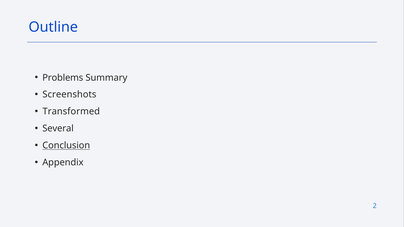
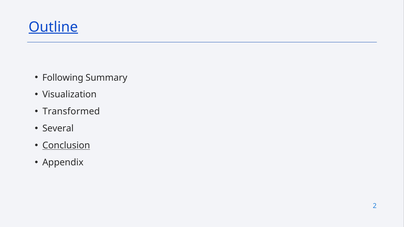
Outline underline: none -> present (53, 27)
Problems: Problems -> Following (63, 78)
Screenshots: Screenshots -> Visualization (69, 95)
